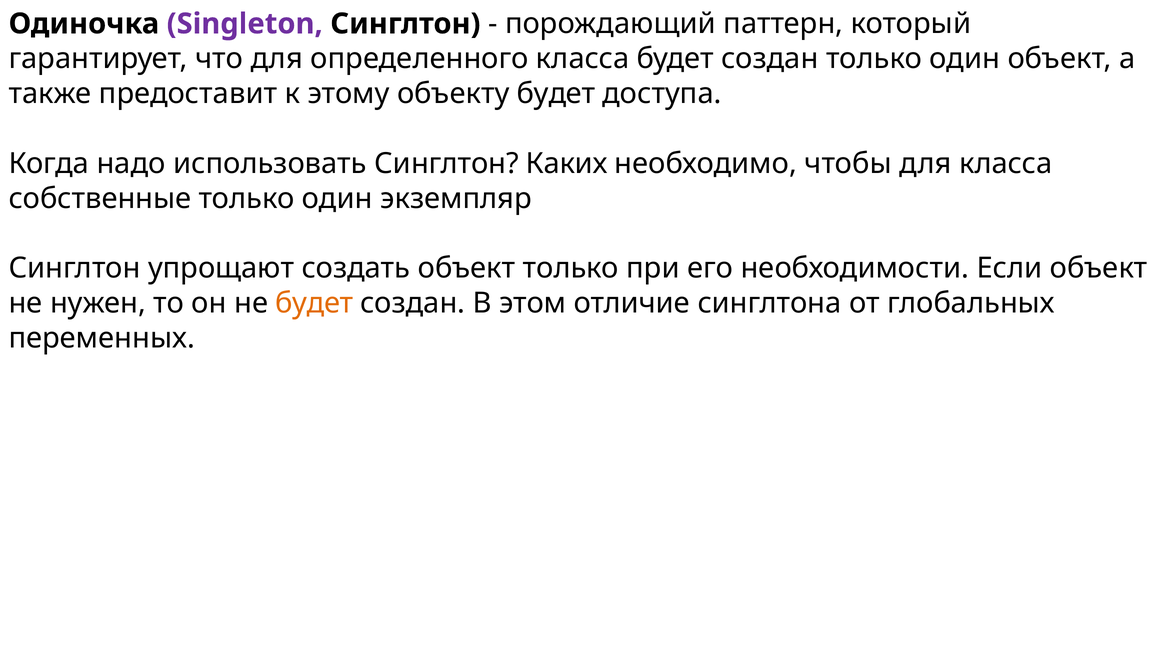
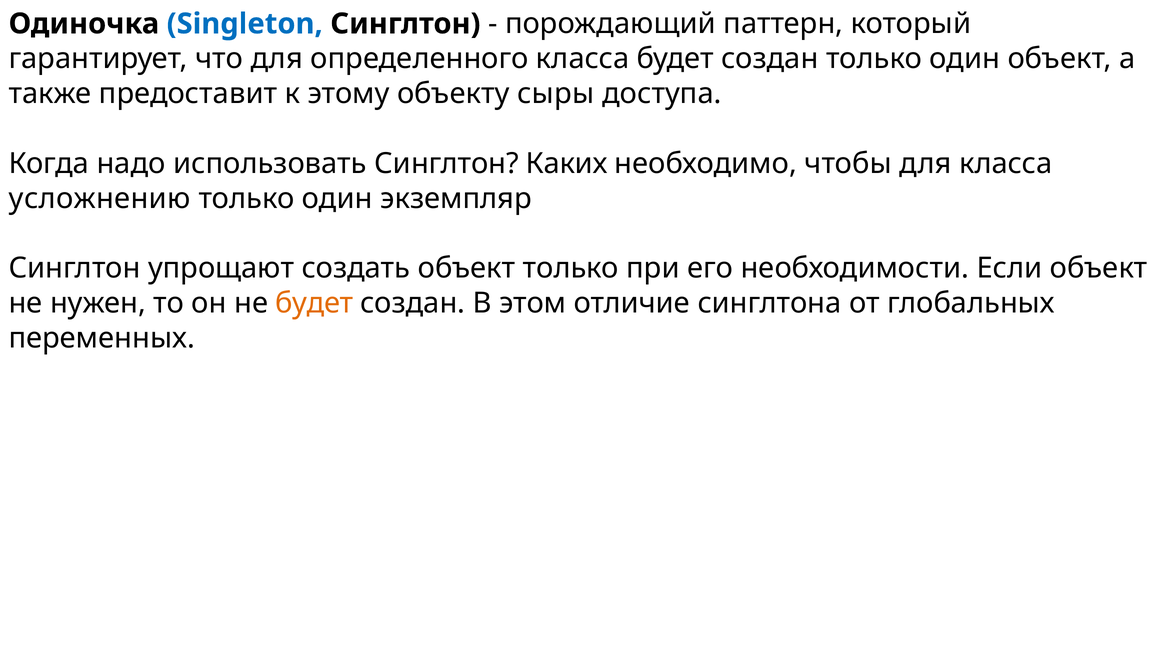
Singleton colour: purple -> blue (245, 24)
объекту будет: будет -> сыры (556, 94)
собственные: собственные -> усложнению (100, 199)
